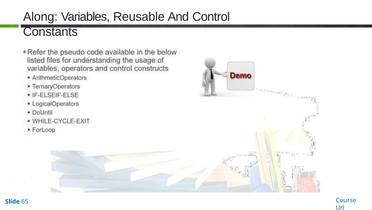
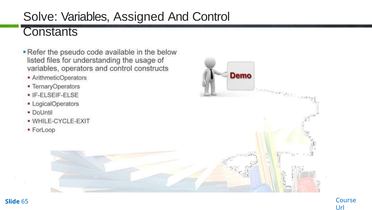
Along: Along -> Solve (40, 17)
Reusable: Reusable -> Assigned (139, 17)
